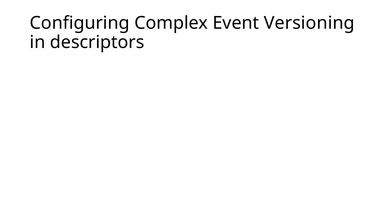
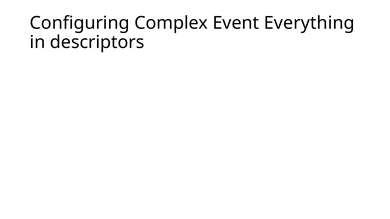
Versioning: Versioning -> Everything (309, 23)
